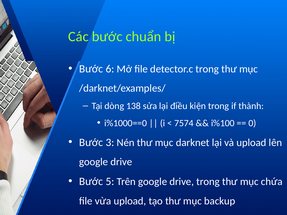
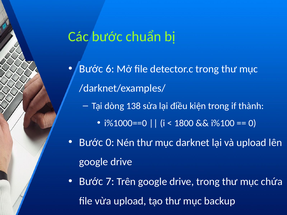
7574: 7574 -> 1800 (184, 123)
Bước 3: 3 -> 0 (110, 143)
5: 5 -> 7 (110, 182)
